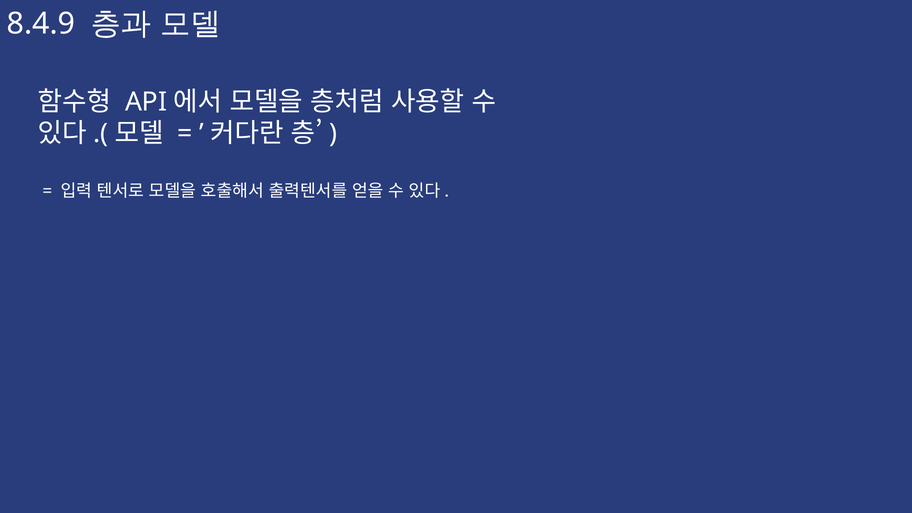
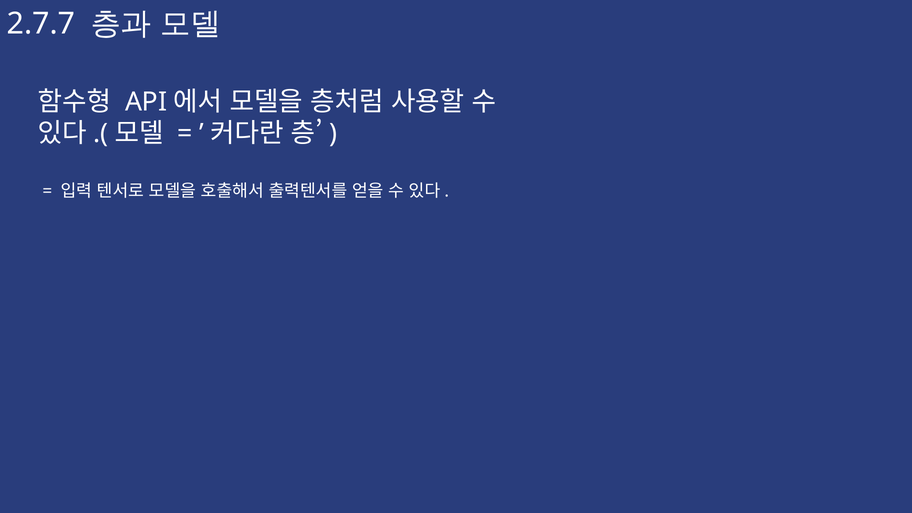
8.4.9: 8.4.9 -> 2.7.7 (41, 24)
